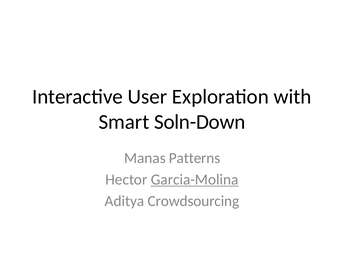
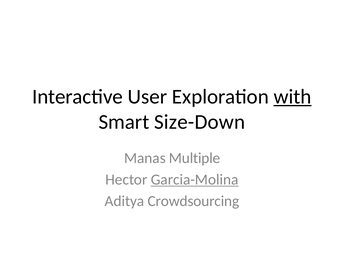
with underline: none -> present (293, 97)
Soln-Down: Soln-Down -> Size-Down (200, 122)
Patterns: Patterns -> Multiple (195, 158)
